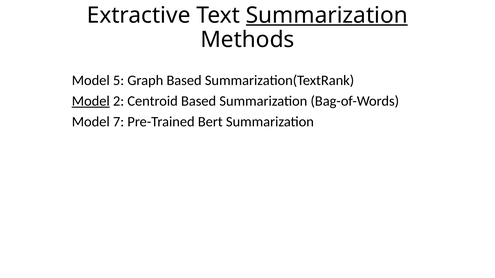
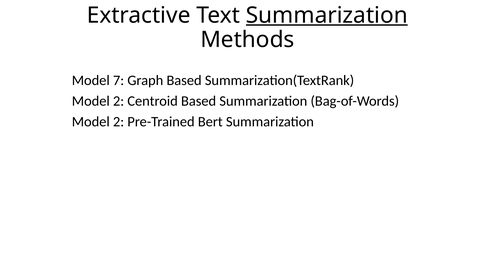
5: 5 -> 7 (119, 80)
Model underline: present -> none (91, 101)
7: 7 -> 2 (119, 122)
